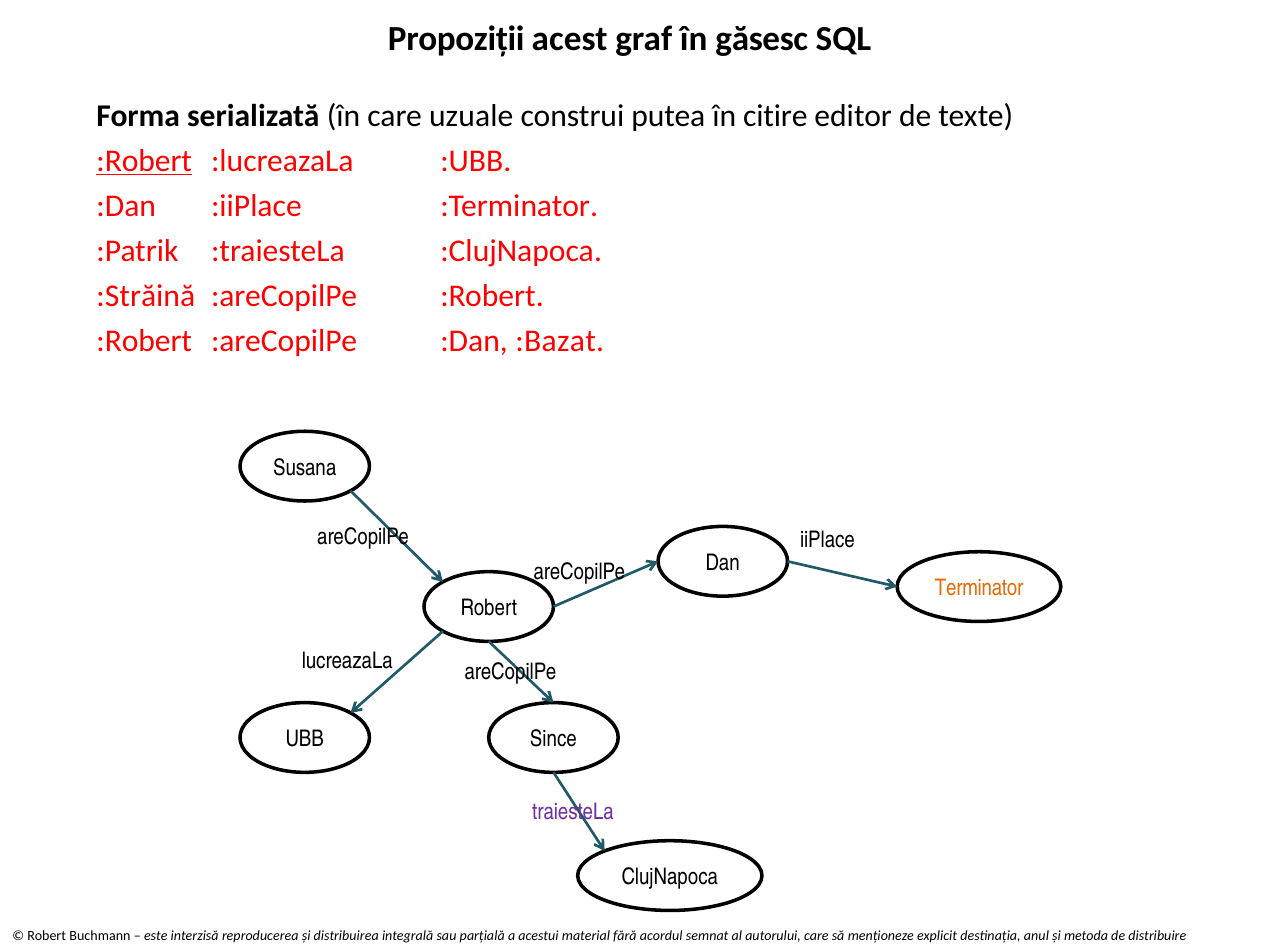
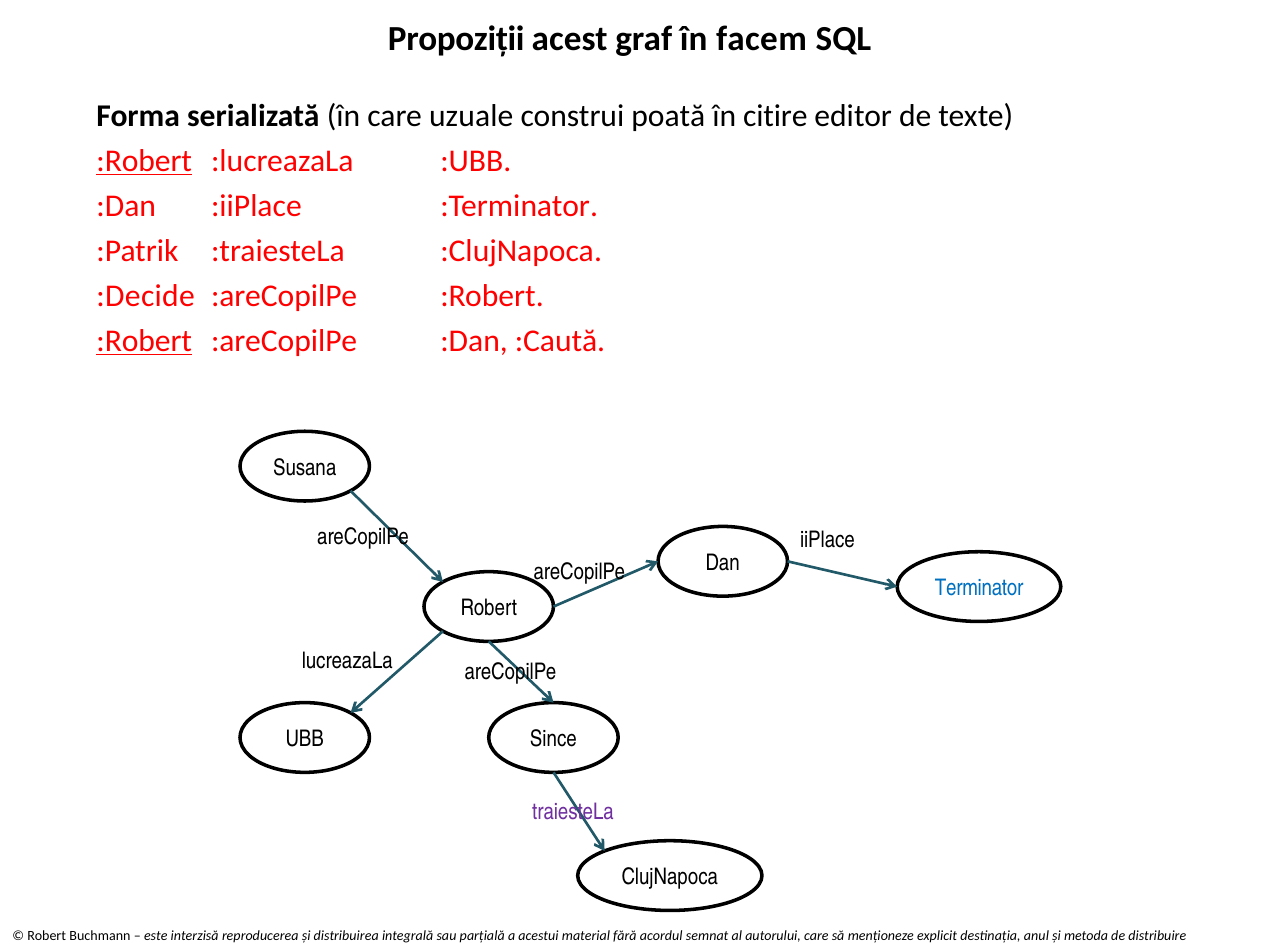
găsesc: găsesc -> facem (761, 38)
putea: putea -> poată (668, 116)
:Străină: :Străină -> :Decide (146, 296)
:Robert underline: none -> present (144, 341)
:Bazat: :Bazat -> :Caută (560, 341)
Terminator colour: orange -> blue (979, 588)
